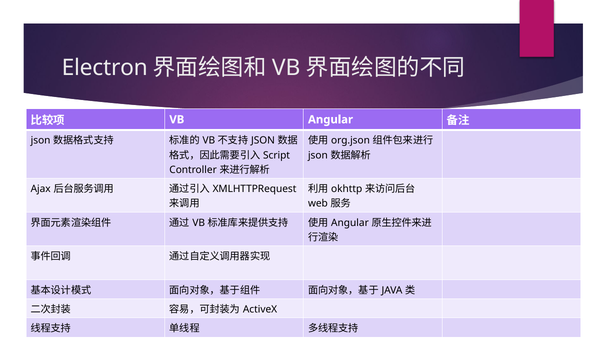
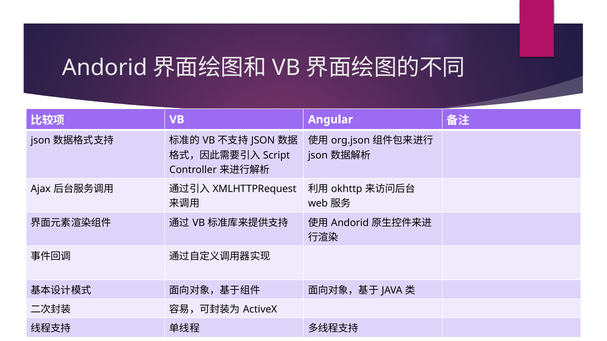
Electron: Electron -> Andorid (105, 68)
Angular: Angular -> Andorid (350, 223)
